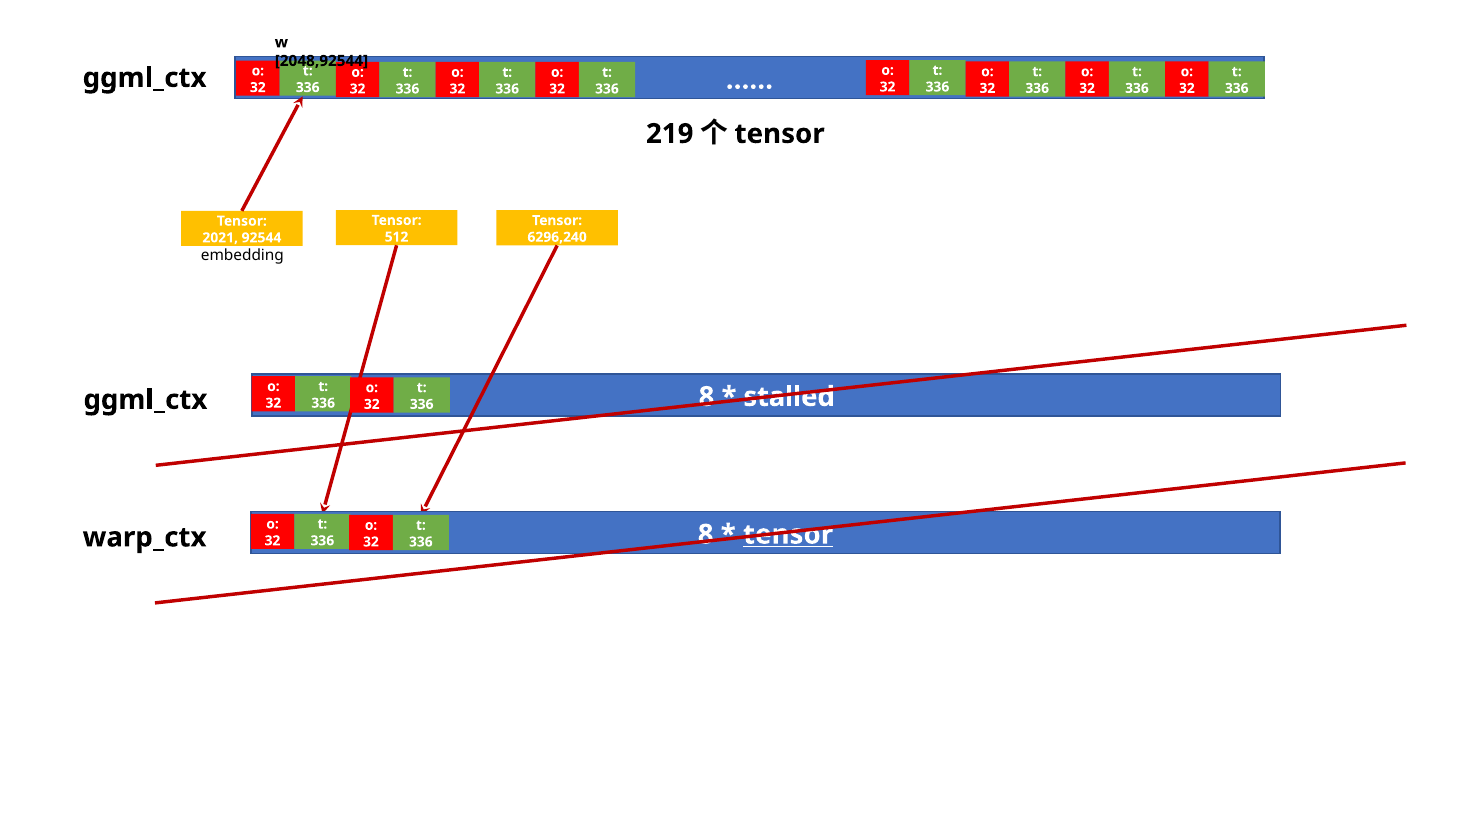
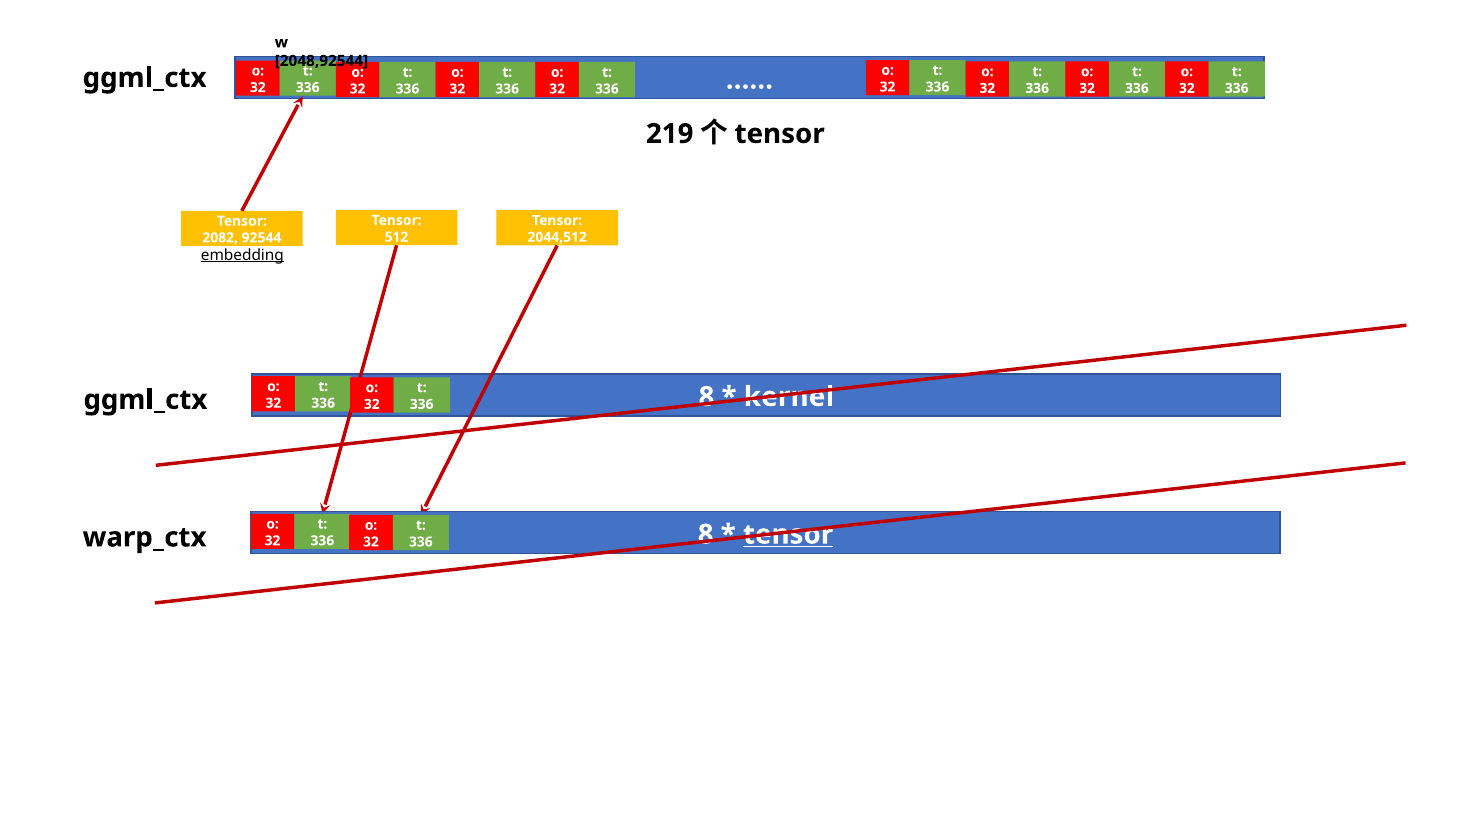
6296,240: 6296,240 -> 2044,512 (557, 237)
2021: 2021 -> 2082 (220, 238)
embedding underline: none -> present (242, 255)
stalled: stalled -> kernel (789, 397)
